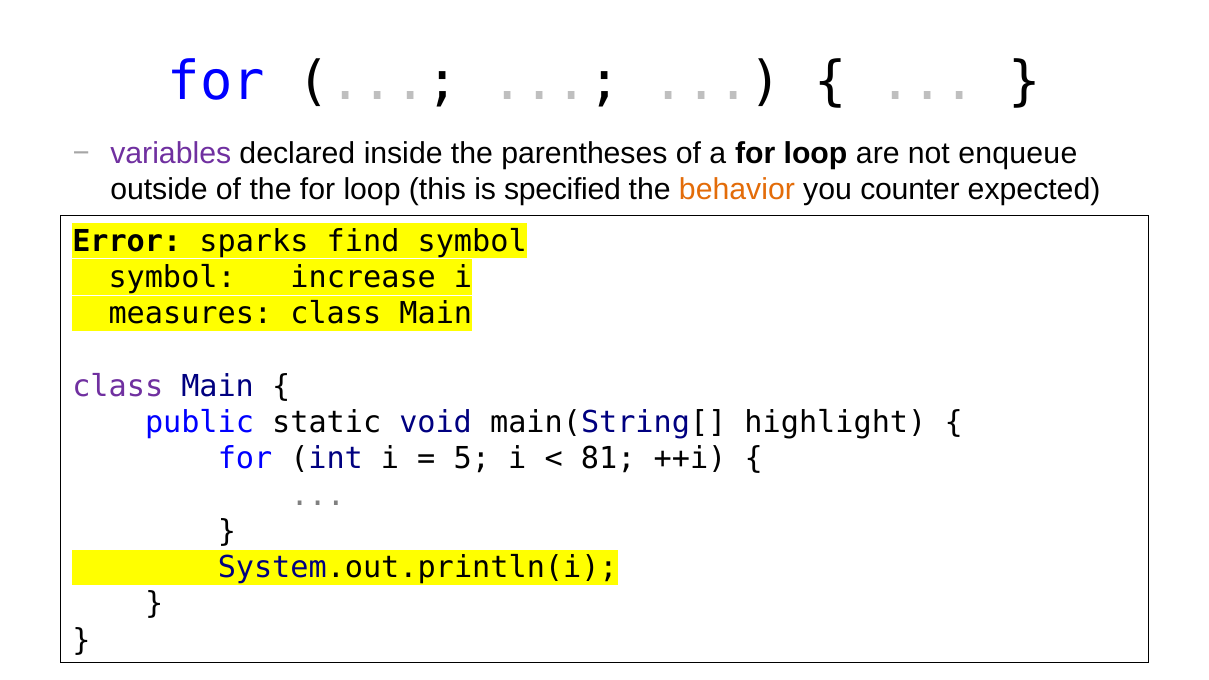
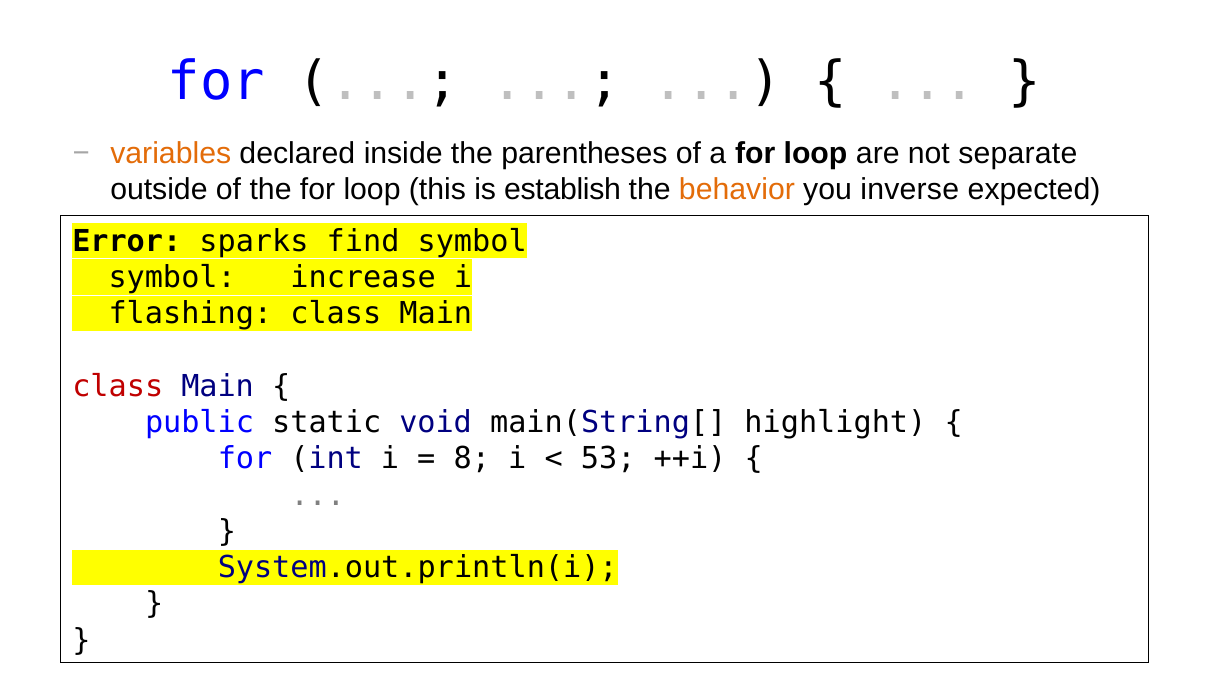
variables colour: purple -> orange (171, 154)
enqueue: enqueue -> separate (1018, 154)
specified: specified -> establish (563, 190)
counter: counter -> inverse (910, 190)
measures: measures -> flashing (190, 314)
class colour: purple -> red (118, 386)
5: 5 -> 8 (472, 459)
81: 81 -> 53 (608, 459)
